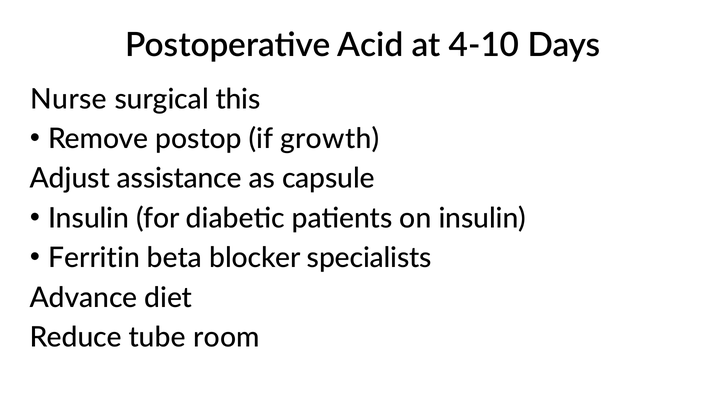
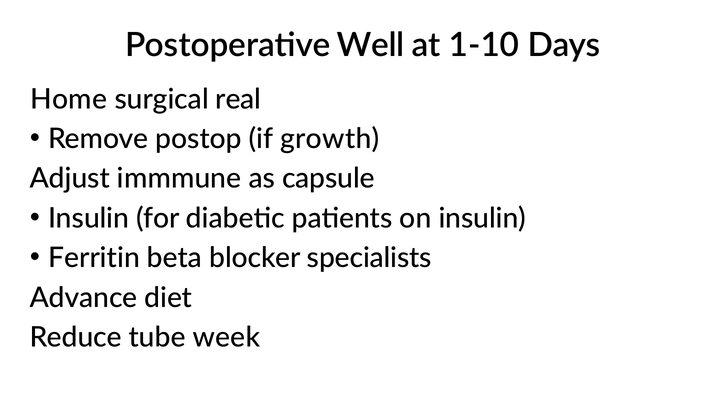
Acid: Acid -> Well (371, 45)
4-10: 4-10 -> 1-10 (484, 45)
Nurse: Nurse -> Home (69, 99)
this: this -> real (238, 99)
assistance: assistance -> immmune (179, 178)
room: room -> week (227, 337)
